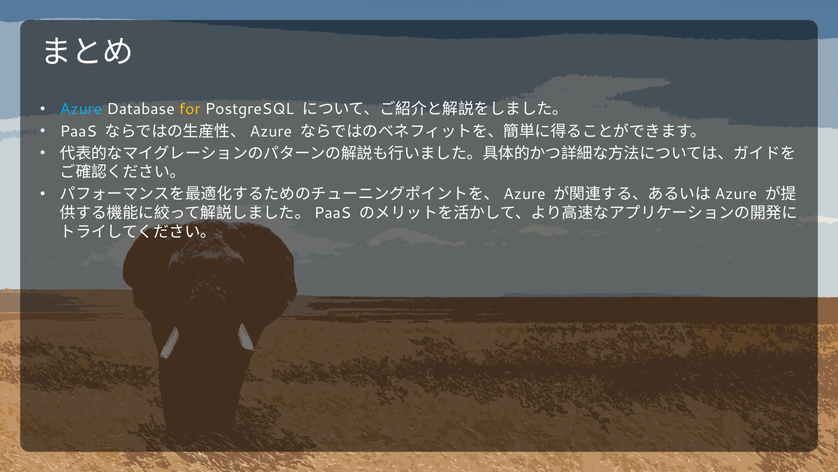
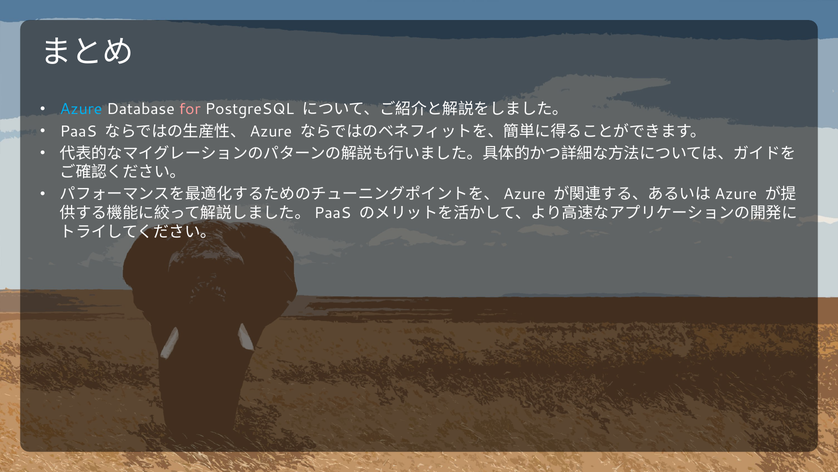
for colour: yellow -> pink (190, 109)
